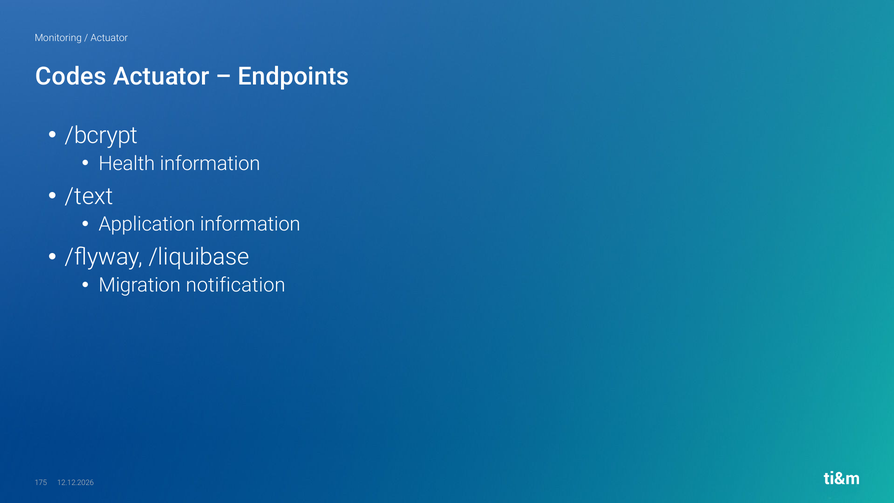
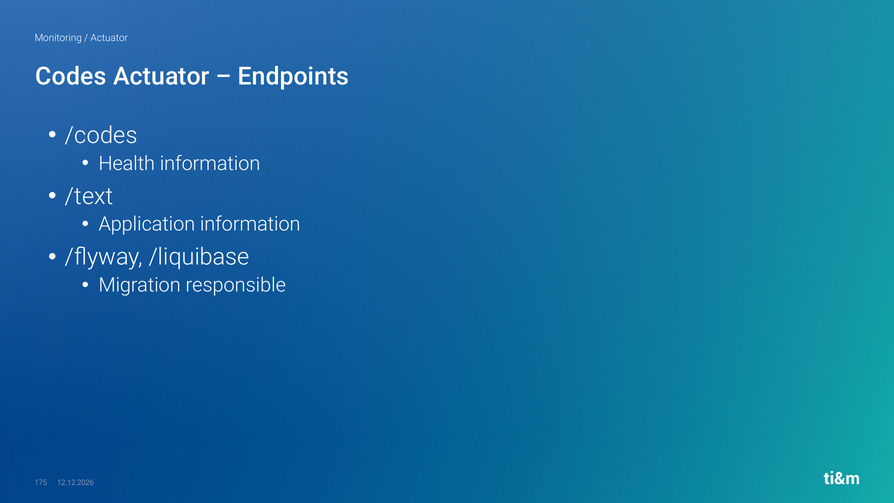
/bcrypt: /bcrypt -> /codes (101, 135)
notification: notification -> responsible (236, 285)
